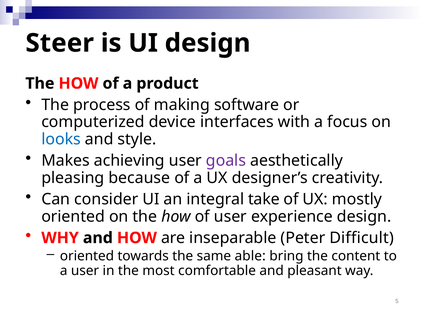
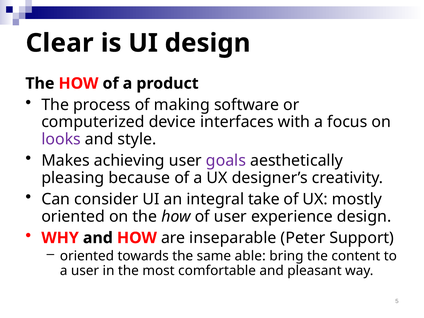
Steer: Steer -> Clear (60, 43)
looks colour: blue -> purple (61, 139)
Difficult: Difficult -> Support (362, 238)
